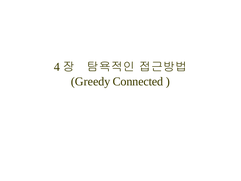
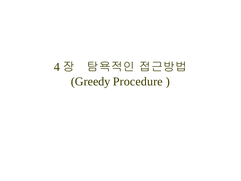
Connected: Connected -> Procedure (138, 81)
